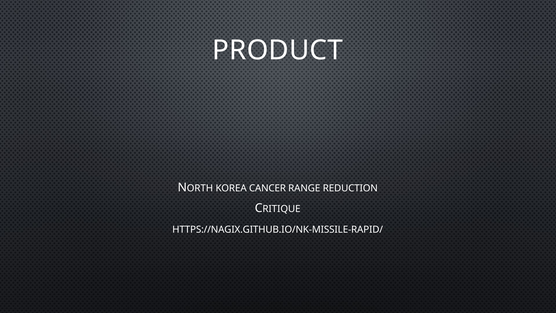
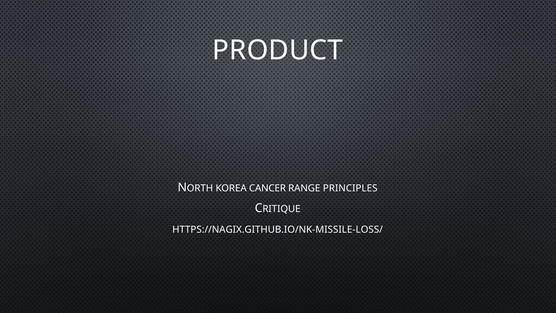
REDUCTION: REDUCTION -> PRINCIPLES (350, 188)
HTTPS://NAGIX.GITHUB.IO/NK-MISSILE-RAPID/: HTTPS://NAGIX.GITHUB.IO/NK-MISSILE-RAPID/ -> HTTPS://NAGIX.GITHUB.IO/NK-MISSILE-LOSS/ (278, 229)
